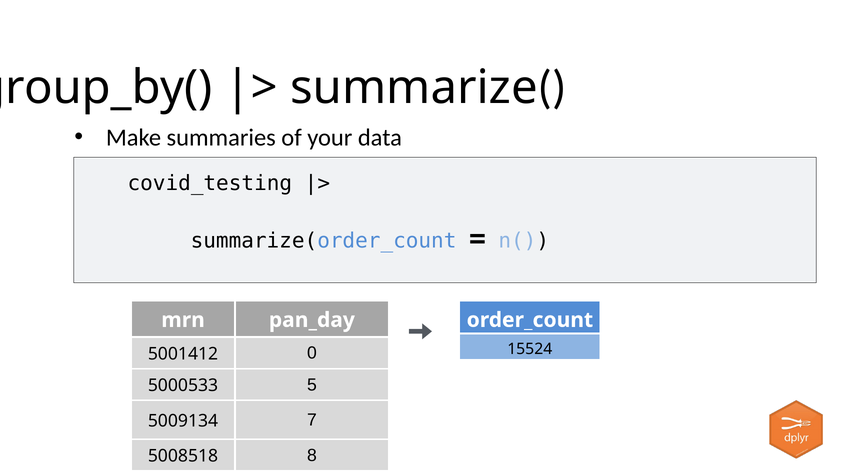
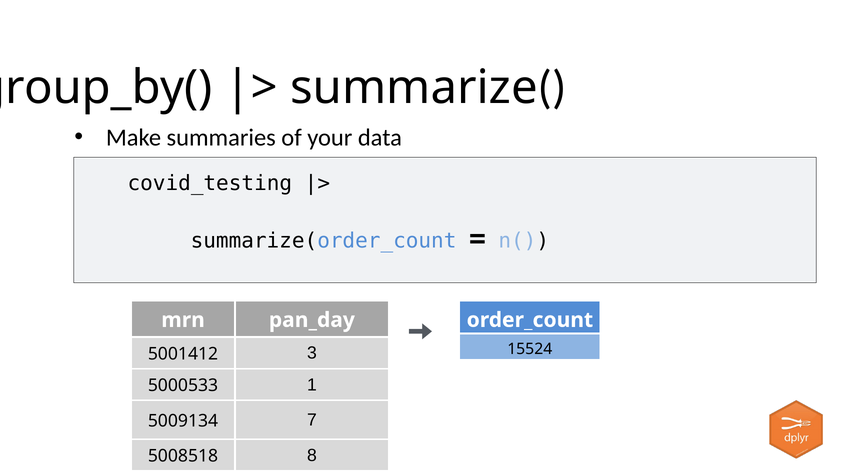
0: 0 -> 3 (312, 353)
5: 5 -> 1 (312, 385)
